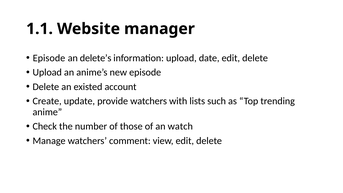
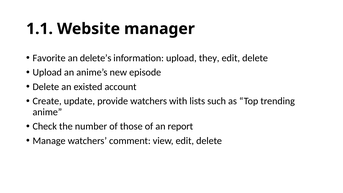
Episode: Episode -> Favorite (49, 58)
date: date -> they (209, 58)
watch: watch -> report (180, 126)
